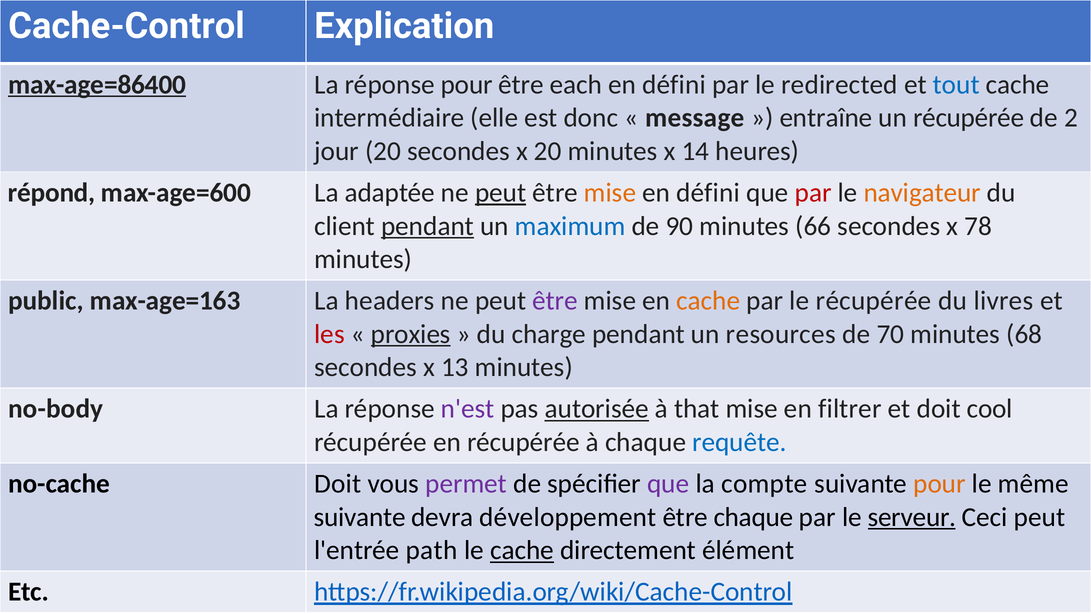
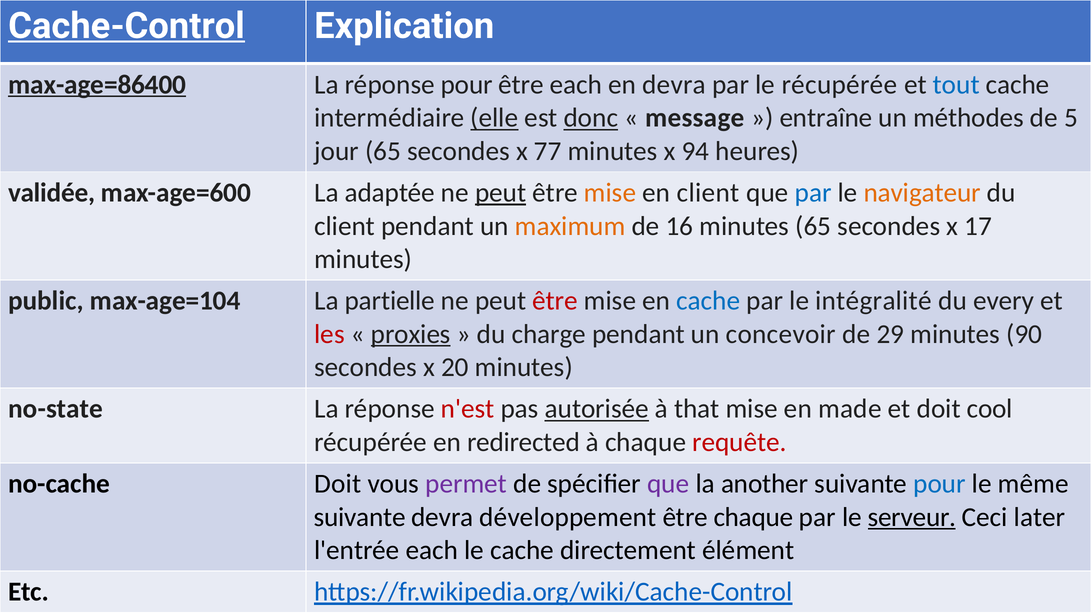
Cache-Control underline: none -> present (127, 26)
défini: défini -> devra (674, 85)
le redirected: redirected -> récupérée (839, 85)
elle underline: none -> present (494, 118)
donc underline: none -> present (591, 118)
un récupérée: récupérée -> méthodes (969, 118)
2: 2 -> 5 (1071, 118)
jour 20: 20 -> 65 (383, 151)
x 20: 20 -> 77 (548, 151)
14: 14 -> 94 (695, 151)
répond: répond -> validée (52, 193)
défini: défini -> client (708, 193)
par colour: red -> blue (813, 193)
pendant underline: present -> none (428, 226)
maximum colour: blue -> orange (570, 226)
90: 90 -> 16 (679, 226)
minutes 66: 66 -> 65 (813, 226)
78: 78 -> 17 (978, 226)
max-age=163: max-age=163 -> max-age=104 (165, 301)
headers: headers -> partielle (390, 301)
être colour: purple -> red (555, 301)
cache colour: orange -> blue (708, 301)
le récupérée: récupérée -> intégralité (874, 301)
livres: livres -> every (1004, 301)
resources: resources -> concevoir (781, 334)
70: 70 -> 29 (890, 334)
68: 68 -> 90 (1024, 334)
13: 13 -> 20 (455, 367)
no-body: no-body -> no-state (56, 409)
n'est colour: purple -> red (468, 409)
filtrer: filtrer -> made (850, 409)
en récupérée: récupérée -> redirected (523, 442)
requête colour: blue -> red (739, 442)
compte: compte -> another (765, 484)
pour colour: orange -> blue (940, 484)
Ceci peut: peut -> later (1039, 517)
l'entrée path: path -> each (432, 550)
cache underline: present -> none (522, 550)
